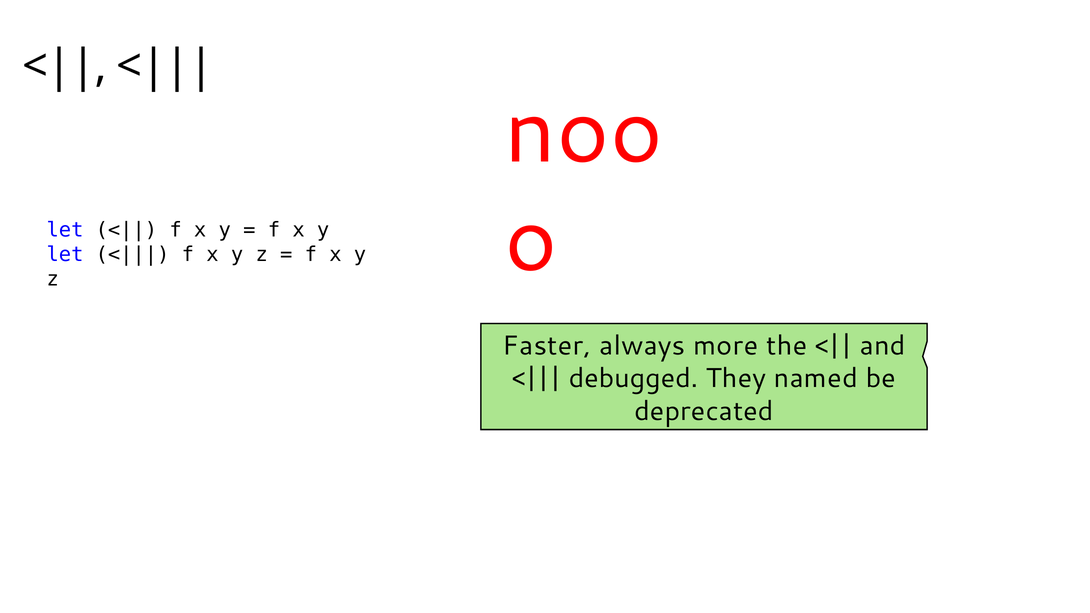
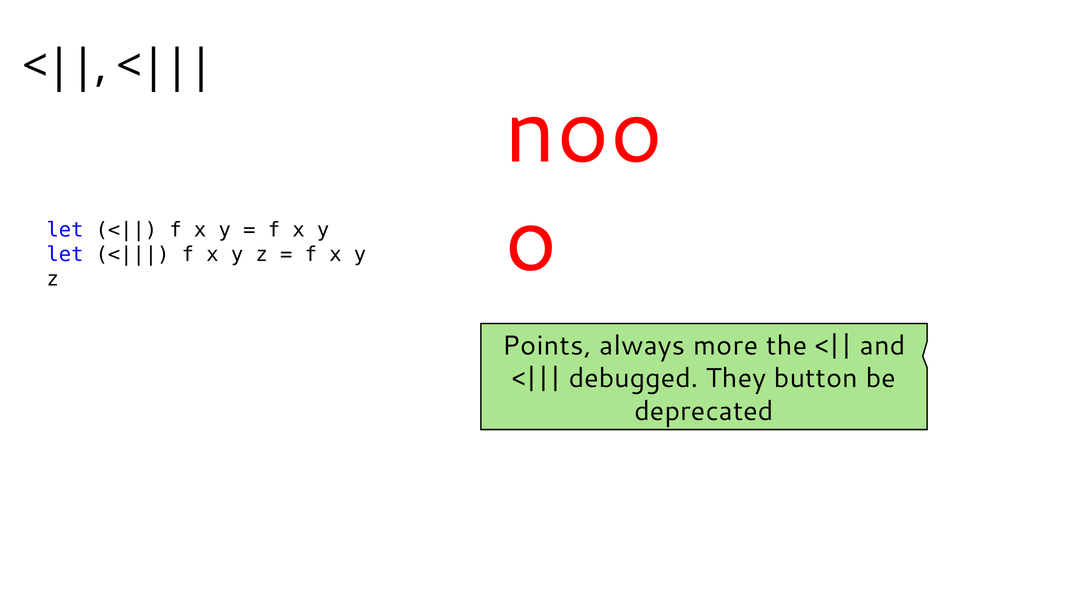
Faster: Faster -> Points (547, 346)
named: named -> button (816, 379)
